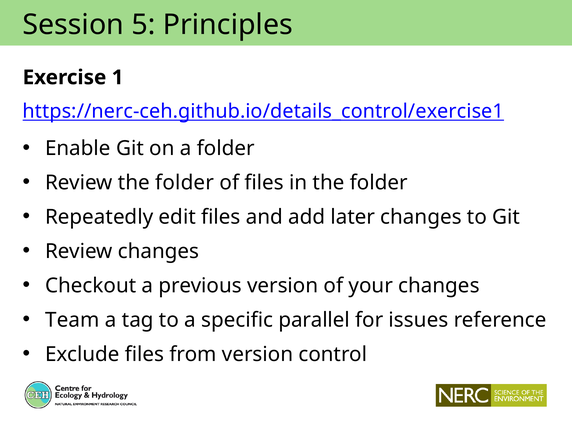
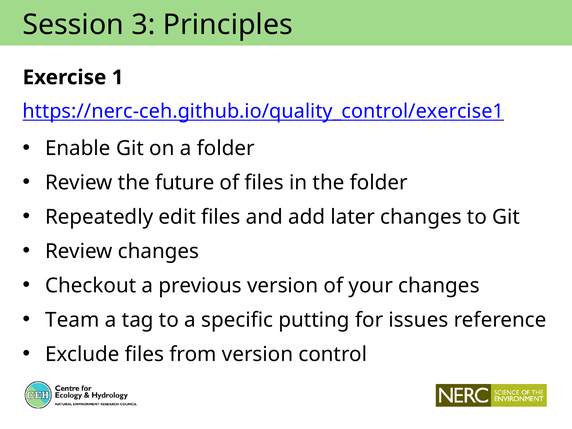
5: 5 -> 3 (143, 25)
https://nerc-ceh.github.io/details_control/exercise1: https://nerc-ceh.github.io/details_control/exercise1 -> https://nerc-ceh.github.io/quality_control/exercise1 (263, 111)
Review the folder: folder -> future (185, 183)
parallel: parallel -> putting (314, 320)
